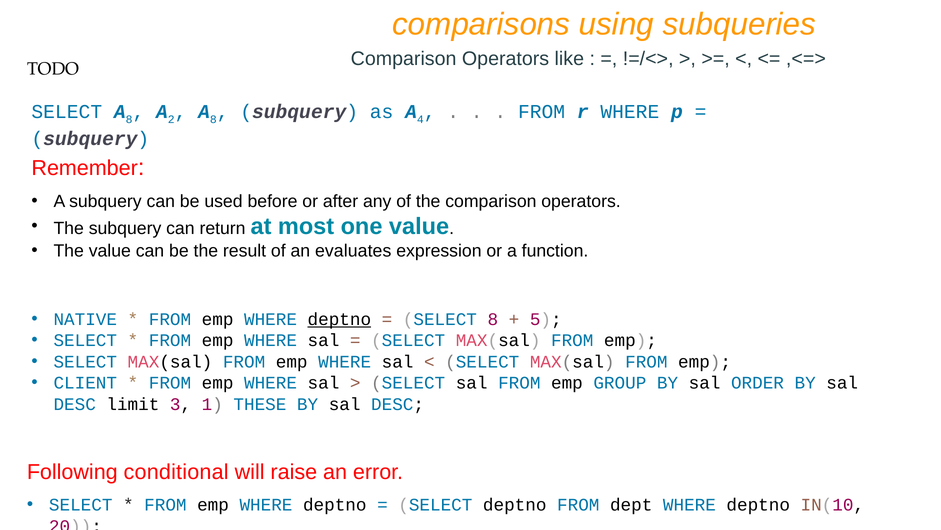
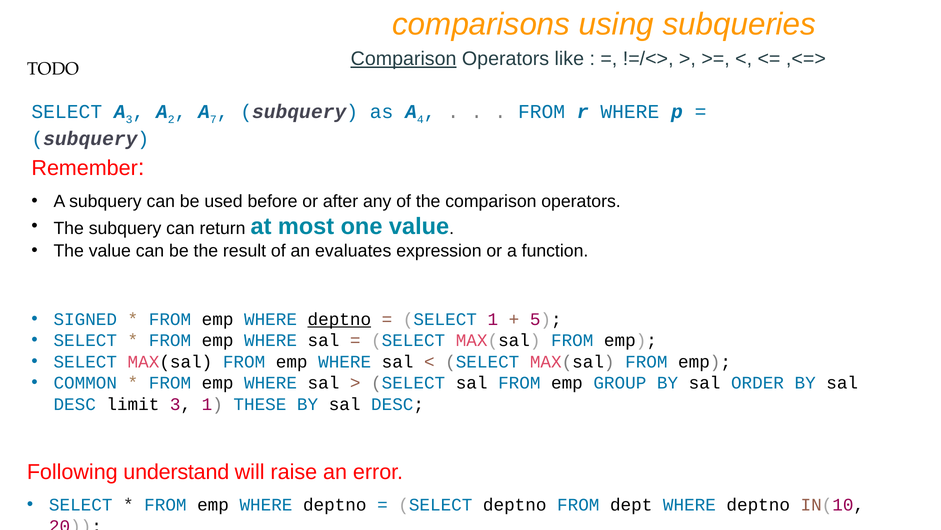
Comparison underline: none -> present (404, 59)
SELECT A 8: 8 -> 3 (129, 119)
8: 8 -> 7 (213, 119)
NATIVE: NATIVE -> SIGNED (85, 319)
SELECT 8: 8 -> 1 (493, 319)
CLIENT: CLIENT -> COMMON (85, 382)
conditional: conditional -> understand (176, 472)
